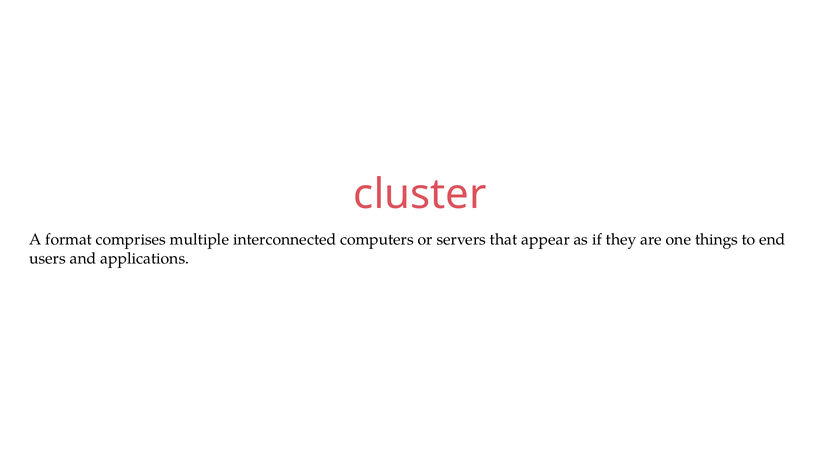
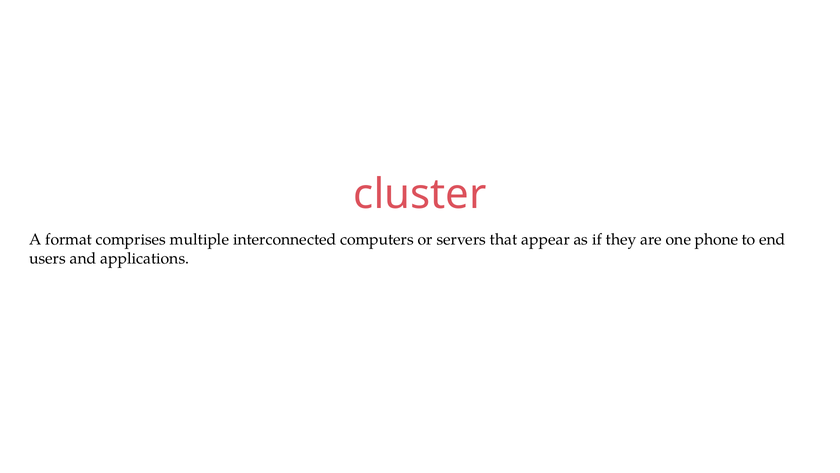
things: things -> phone (717, 239)
